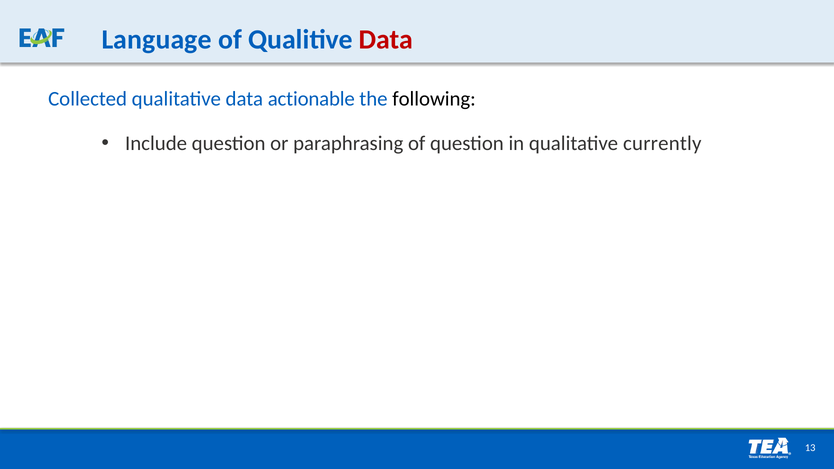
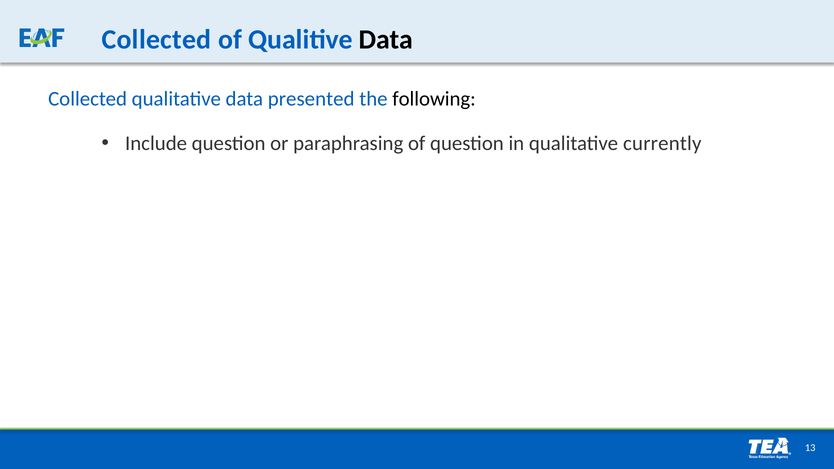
Language: Language -> Collected (157, 40)
Data colour: red -> black (386, 40)
actionable: actionable -> presented (311, 99)
